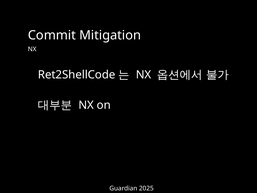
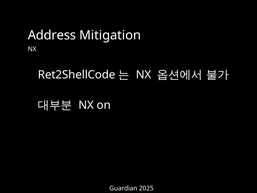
Commit: Commit -> Address (52, 35)
